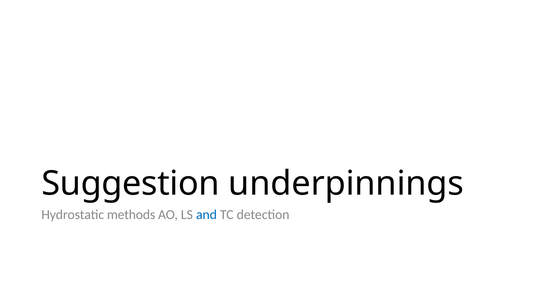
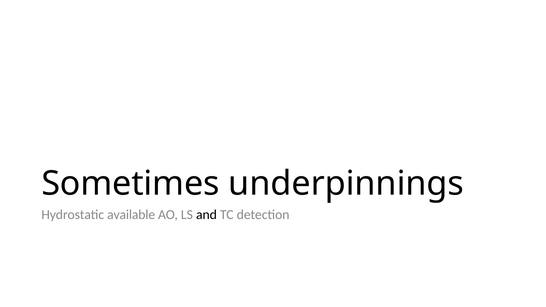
Suggestion: Suggestion -> Sometimes (130, 184)
methods: methods -> available (131, 215)
and colour: blue -> black (206, 215)
